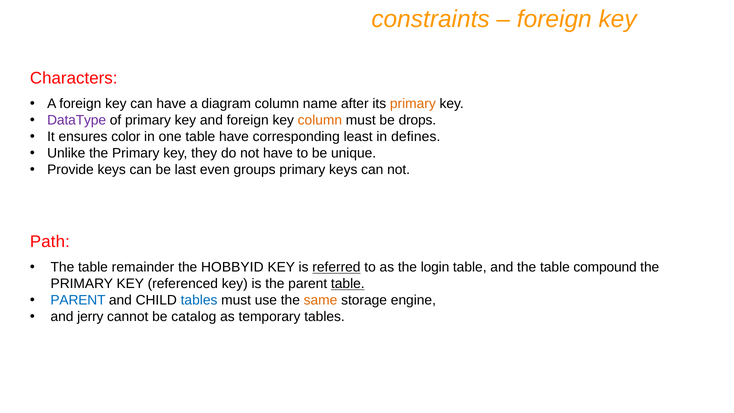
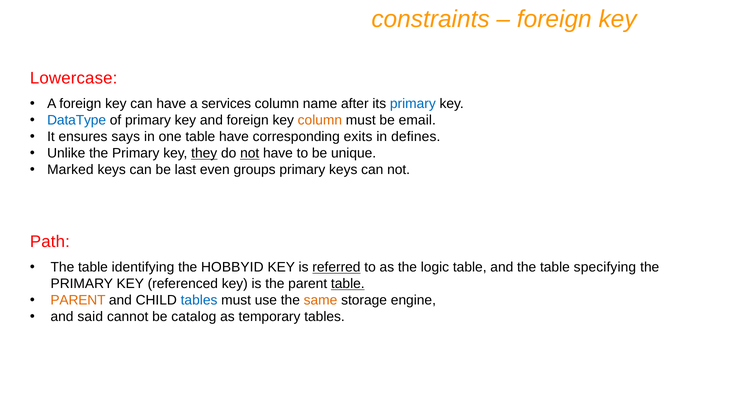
Characters: Characters -> Lowercase (74, 78)
diagram: diagram -> services (226, 104)
primary colour: orange -> blue (413, 104)
DataType colour: purple -> blue (77, 120)
drops: drops -> email (417, 120)
color: color -> says (126, 137)
least: least -> exits (358, 137)
they underline: none -> present (204, 153)
not underline: none -> present (250, 153)
Provide: Provide -> Marked (70, 170)
remainder: remainder -> identifying (143, 267)
login: login -> logic (435, 267)
compound: compound -> specifying (605, 267)
PARENT colour: blue -> orange (78, 300)
jerry: jerry -> said (90, 317)
